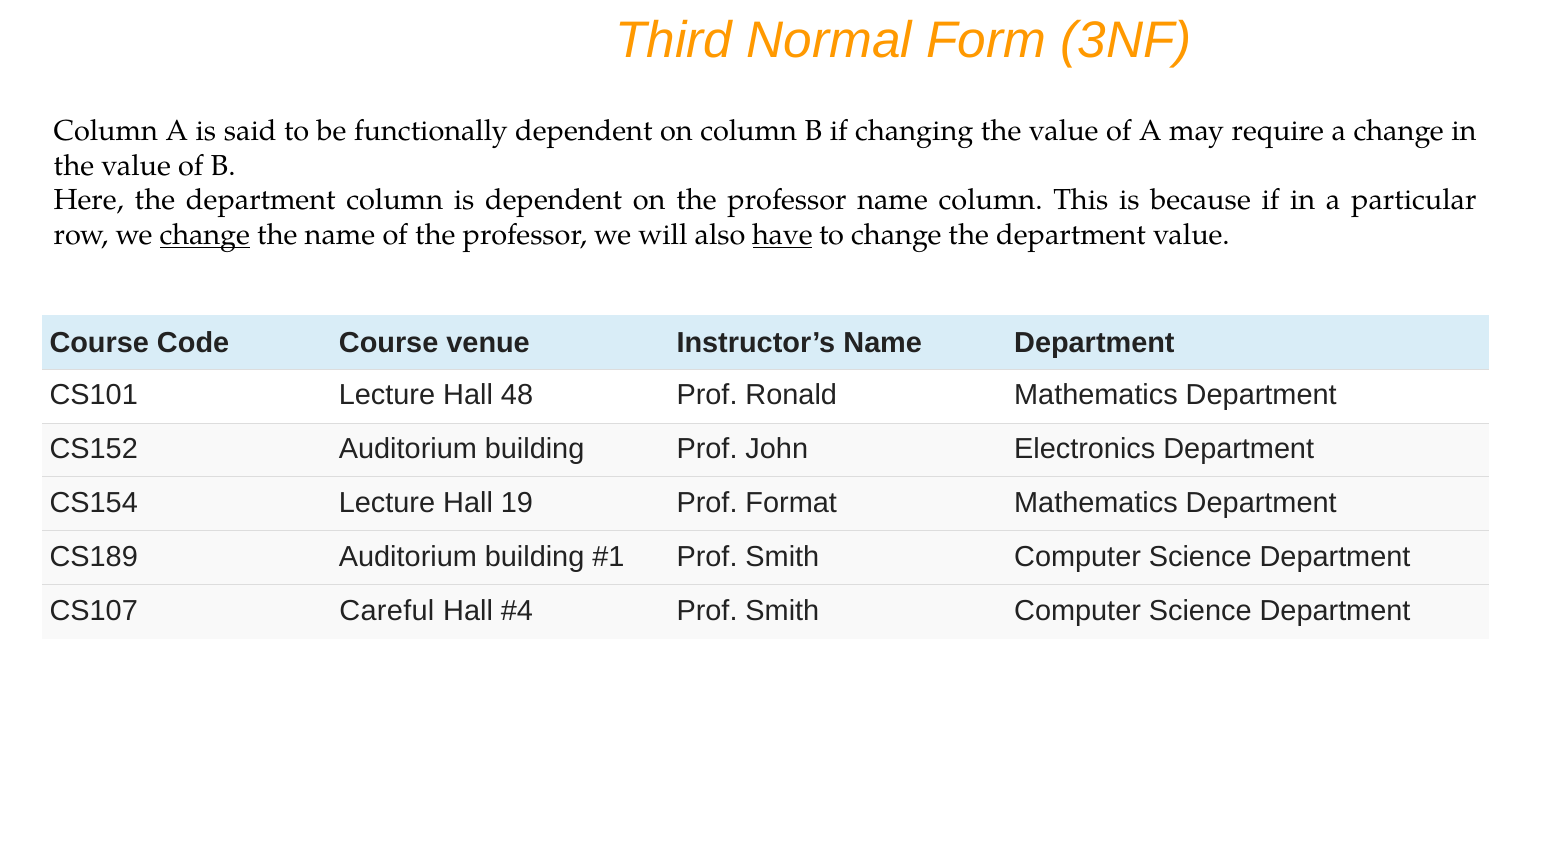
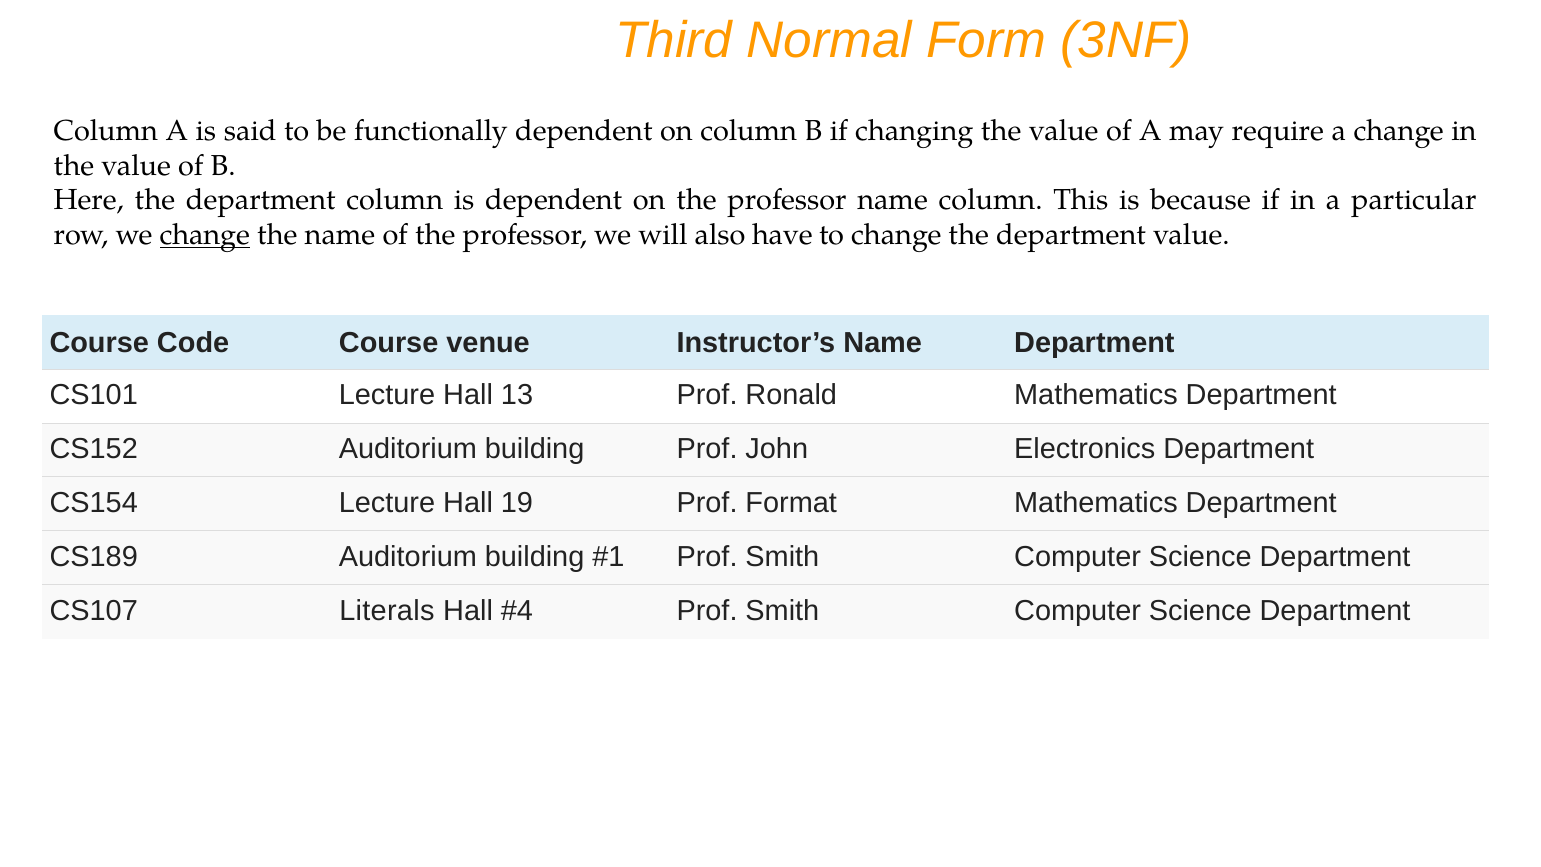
have underline: present -> none (782, 235)
48: 48 -> 13 (517, 395)
Careful: Careful -> Literals (387, 611)
